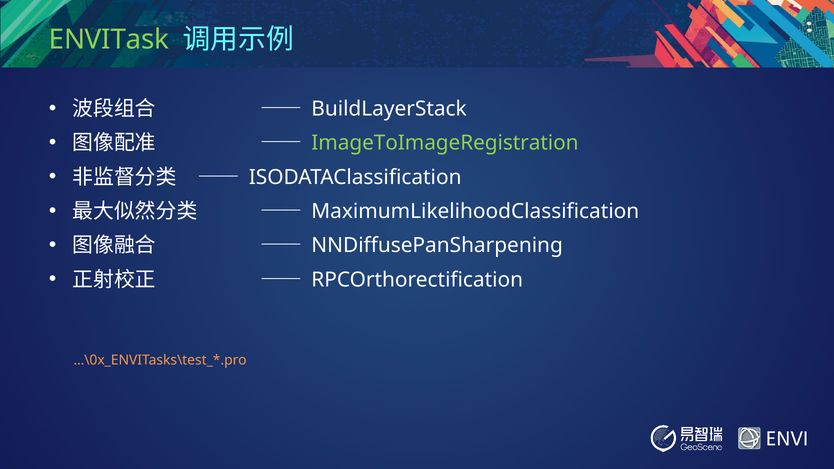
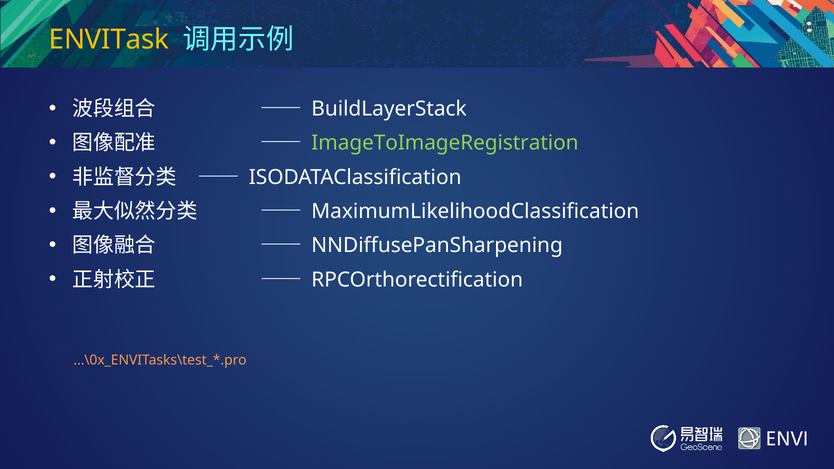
ENVITask colour: light green -> yellow (109, 40)
